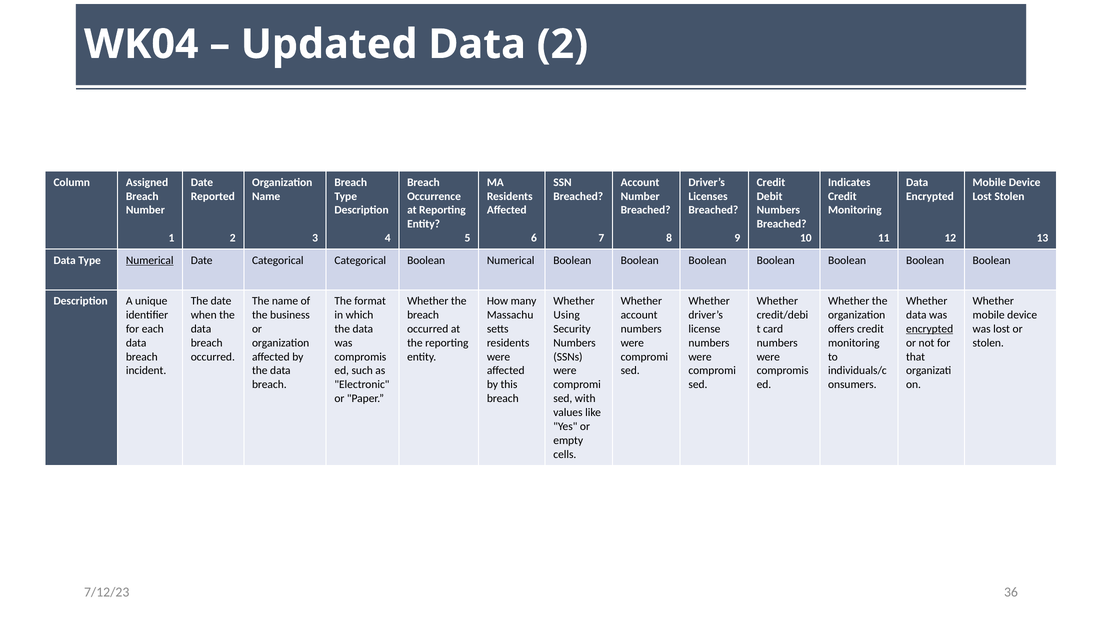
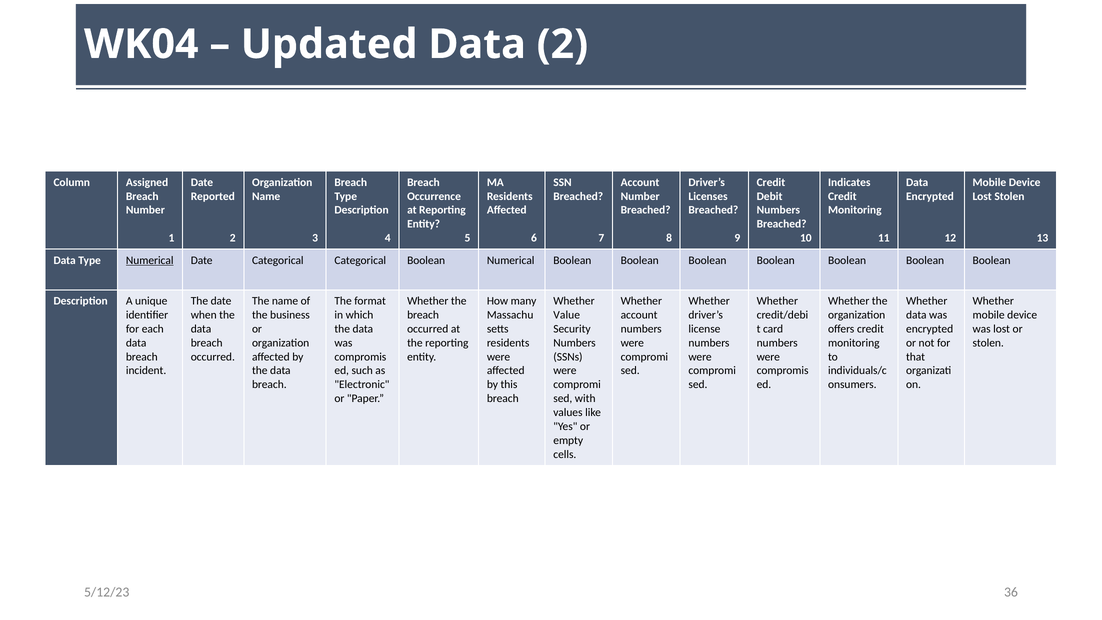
Using: Using -> Value (567, 315)
encrypted underline: present -> none (930, 329)
7/12/23: 7/12/23 -> 5/12/23 (107, 592)
